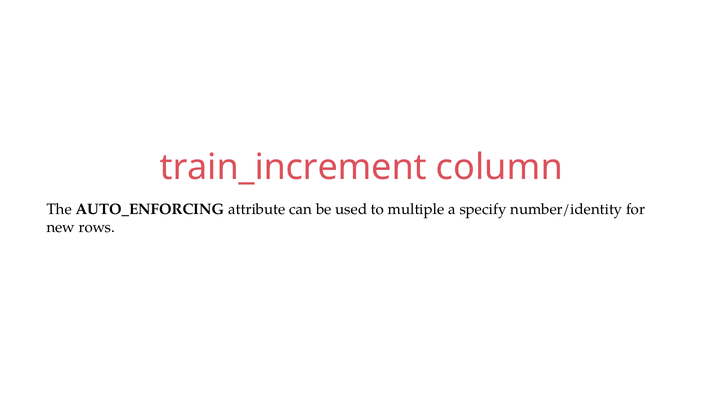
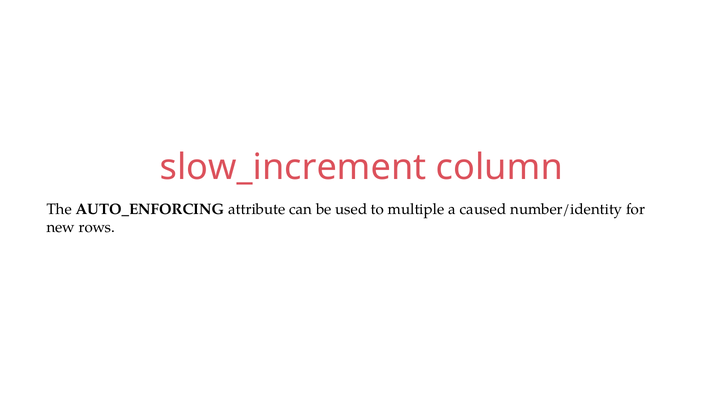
train_increment: train_increment -> slow_increment (293, 167)
specify: specify -> caused (483, 209)
